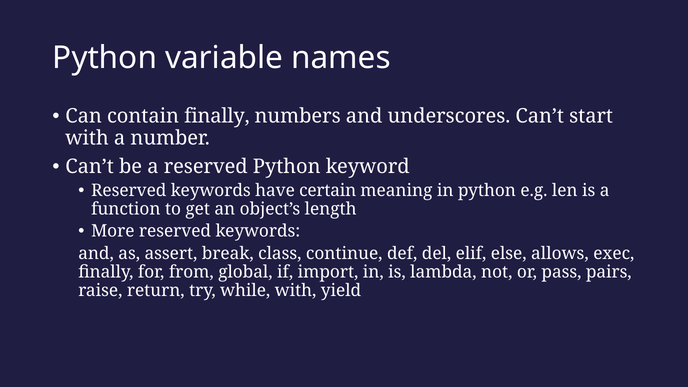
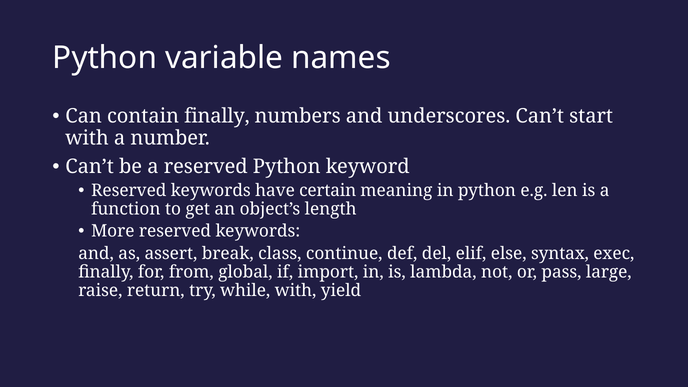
allows: allows -> syntax (560, 253)
pairs: pairs -> large (609, 272)
